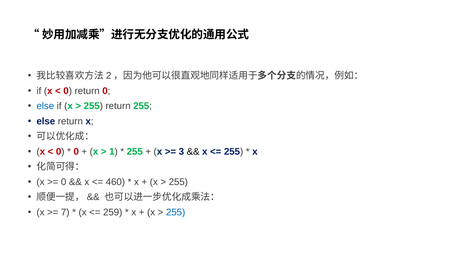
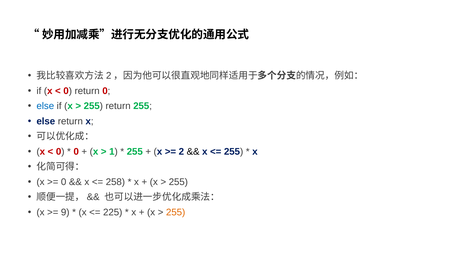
3: 3 -> 2 (181, 151)
460: 460 -> 258 (115, 182)
7: 7 -> 9 (65, 212)
259: 259 -> 225 (113, 212)
255 colour: blue -> orange (176, 212)
